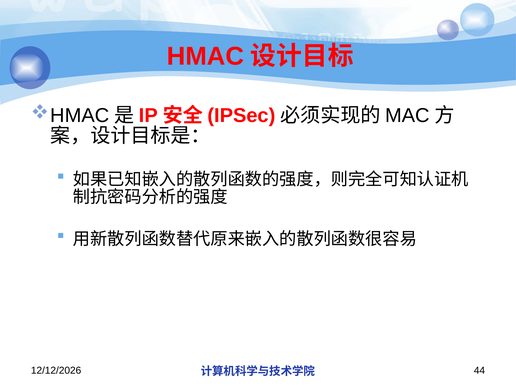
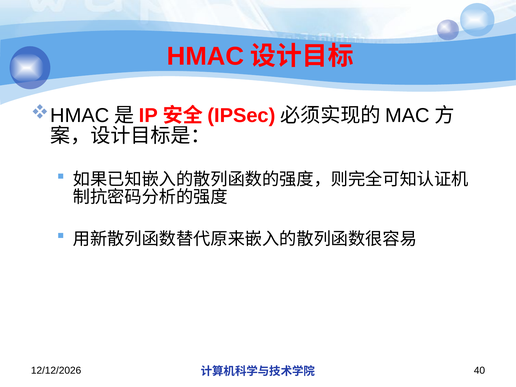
44: 44 -> 40 (479, 371)
